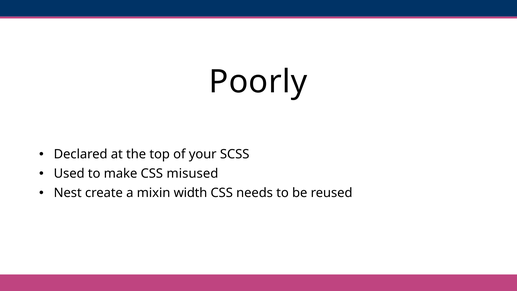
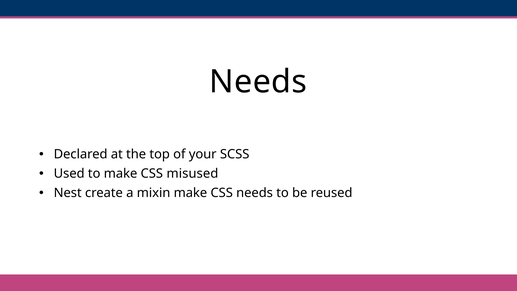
Poorly: Poorly -> Needs (258, 82)
mixin width: width -> make (190, 193)
